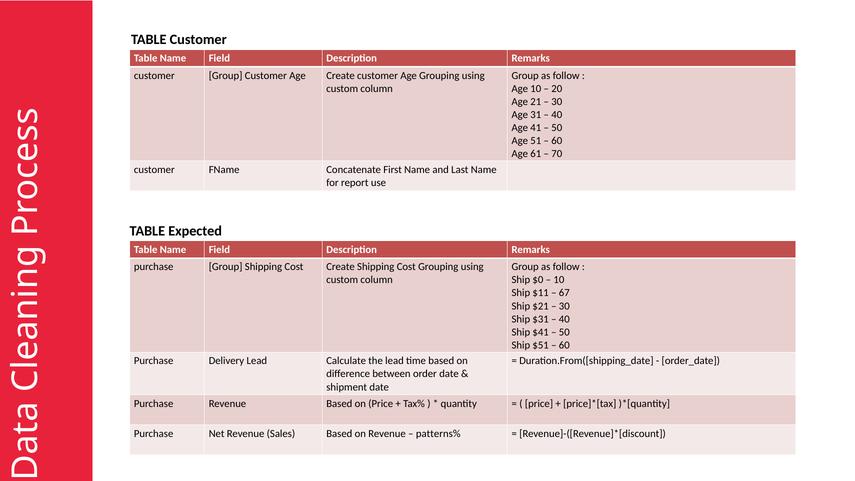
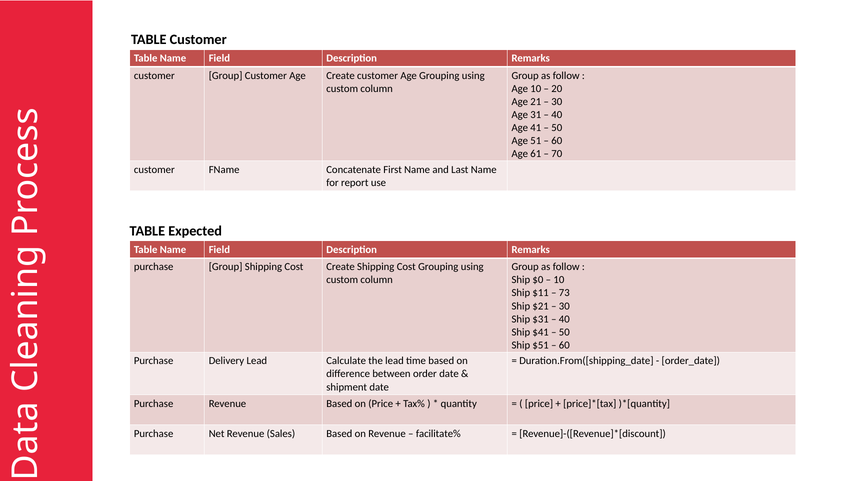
67: 67 -> 73 (564, 293)
patterns%: patterns% -> facilitate% (438, 434)
